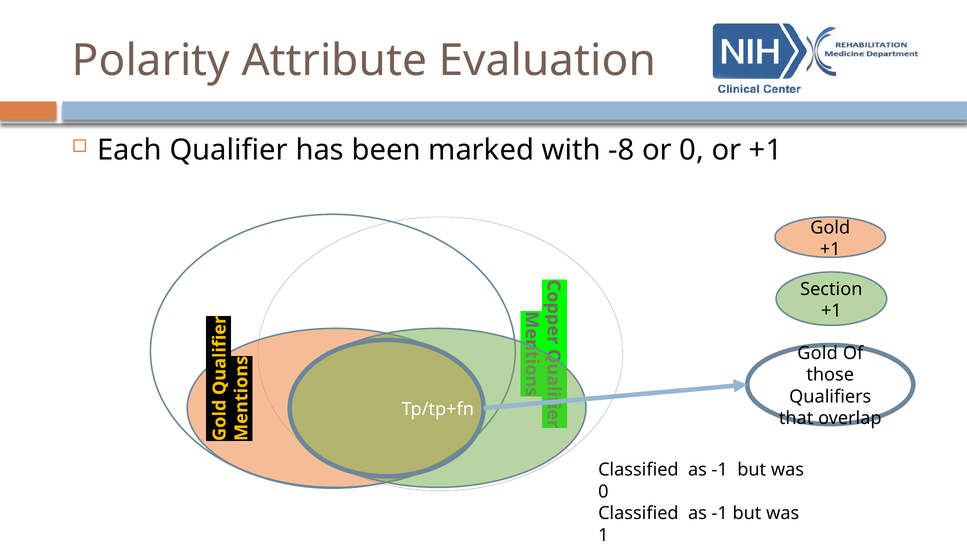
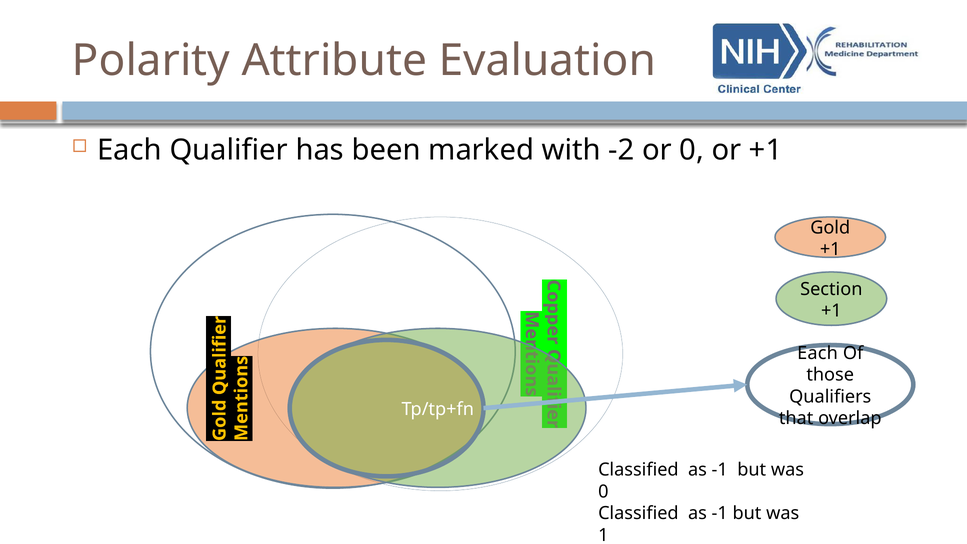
-8: -8 -> -2 (621, 150)
Gold: Gold -> Each (818, 353)
